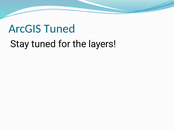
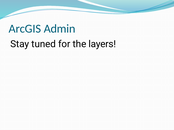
ArcGIS Tuned: Tuned -> Admin (60, 29)
